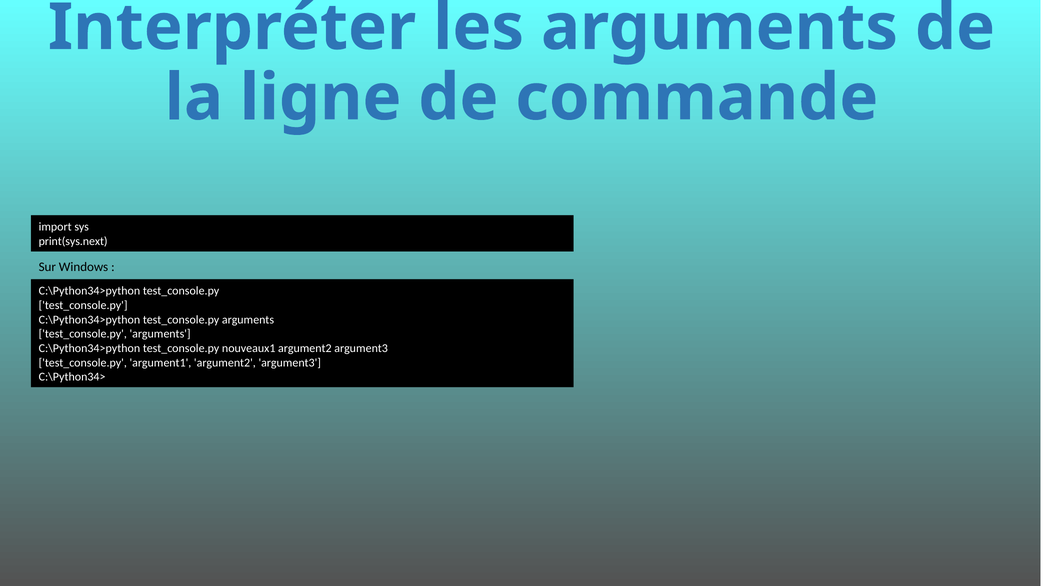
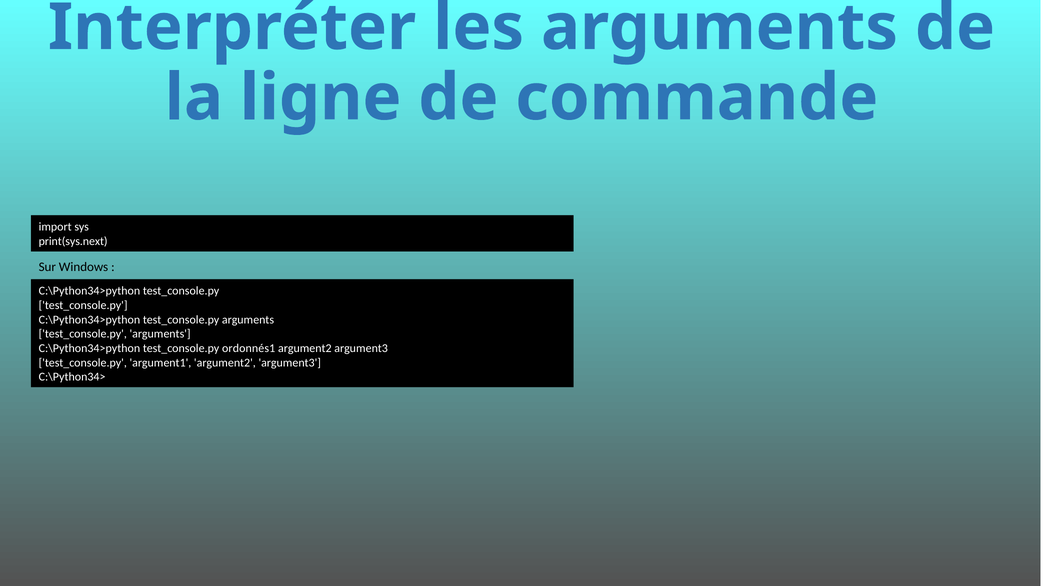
nouveaux1: nouveaux1 -> ordonnés1 (249, 349)
